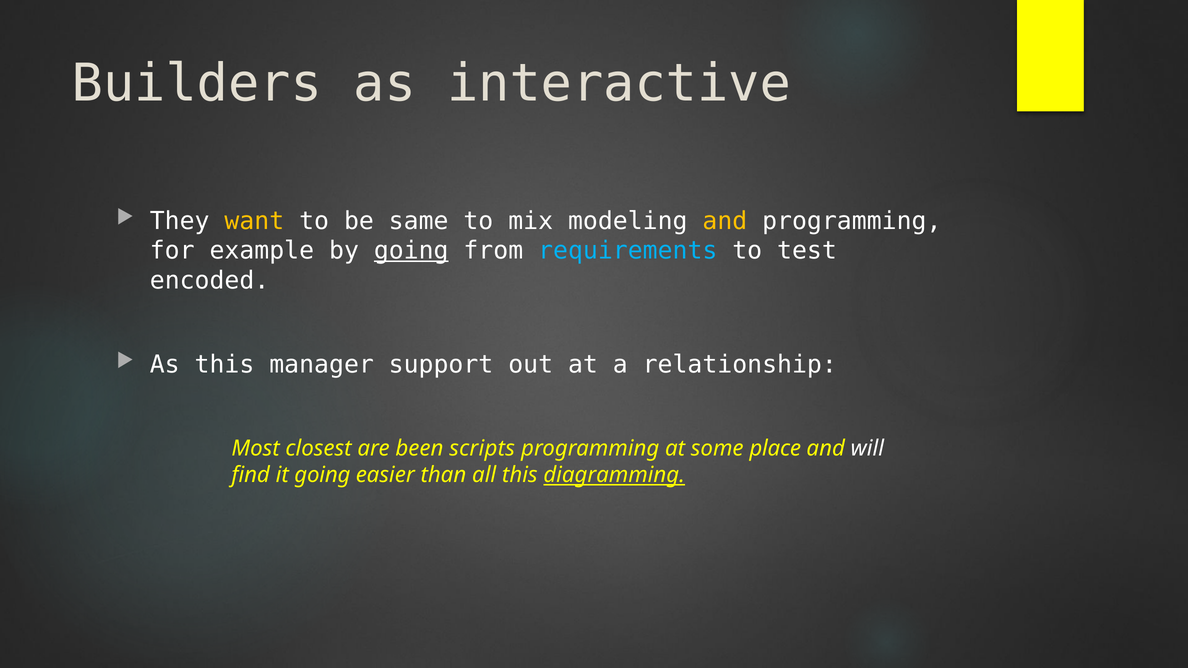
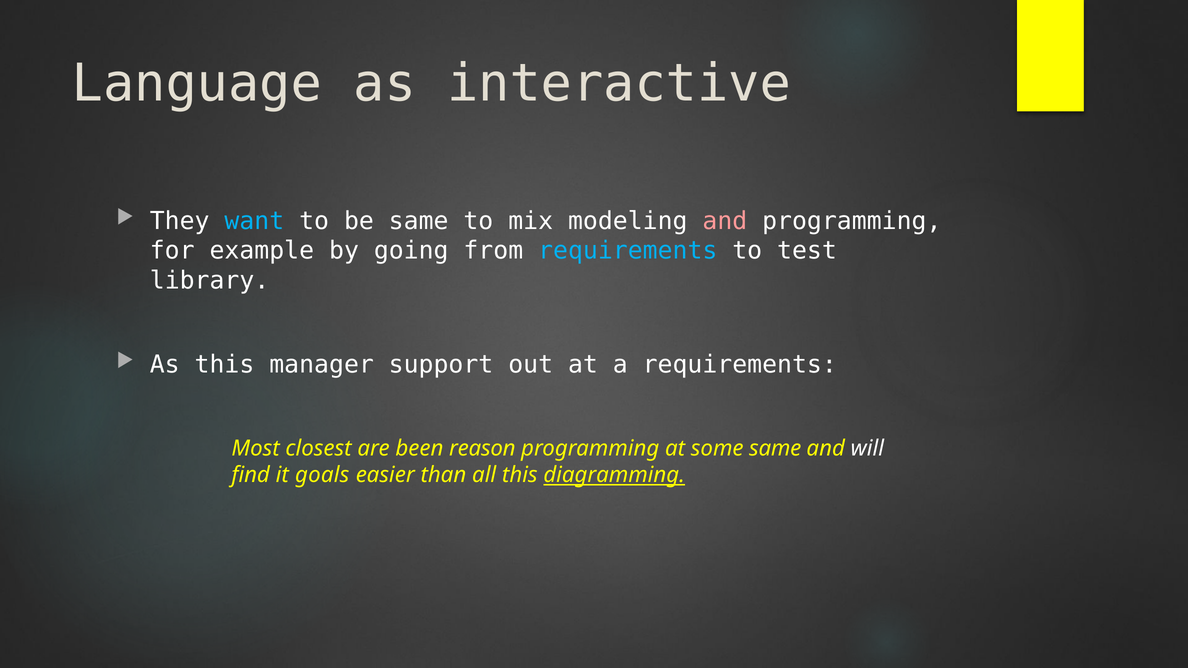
Builders: Builders -> Language (197, 83)
want colour: yellow -> light blue (254, 221)
and colour: yellow -> pink (725, 221)
going underline: present -> none (411, 251)
encoded: encoded -> library (210, 281)
a relationship: relationship -> requirements (740, 365)
scripts: scripts -> reason (482, 449)
some place: place -> same (775, 449)
it going: going -> goals (322, 475)
